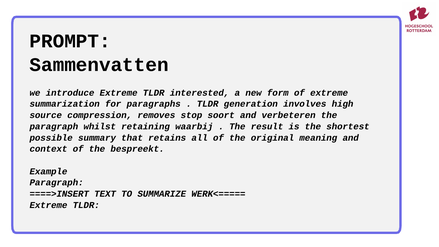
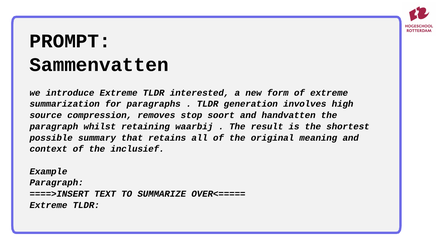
verbeteren: verbeteren -> handvatten (289, 115)
bespreekt: bespreekt -> inclusief (138, 149)
WERK<=====: WERK<===== -> OVER<===== (218, 194)
